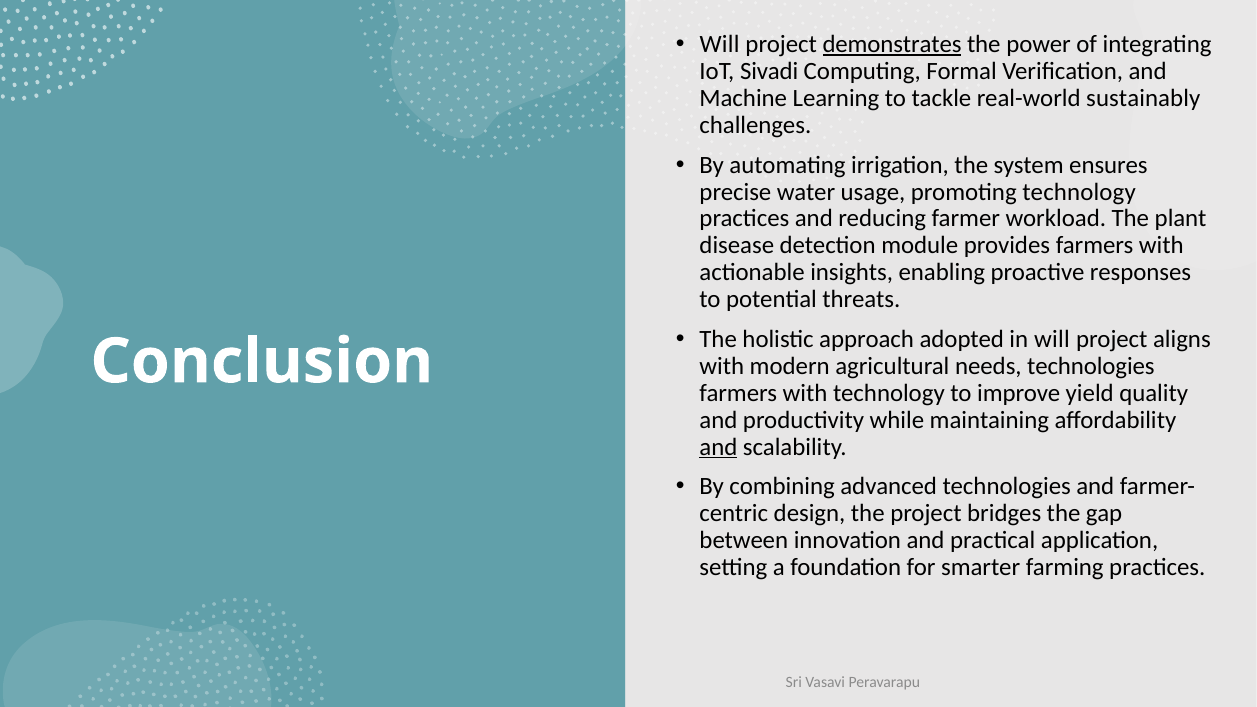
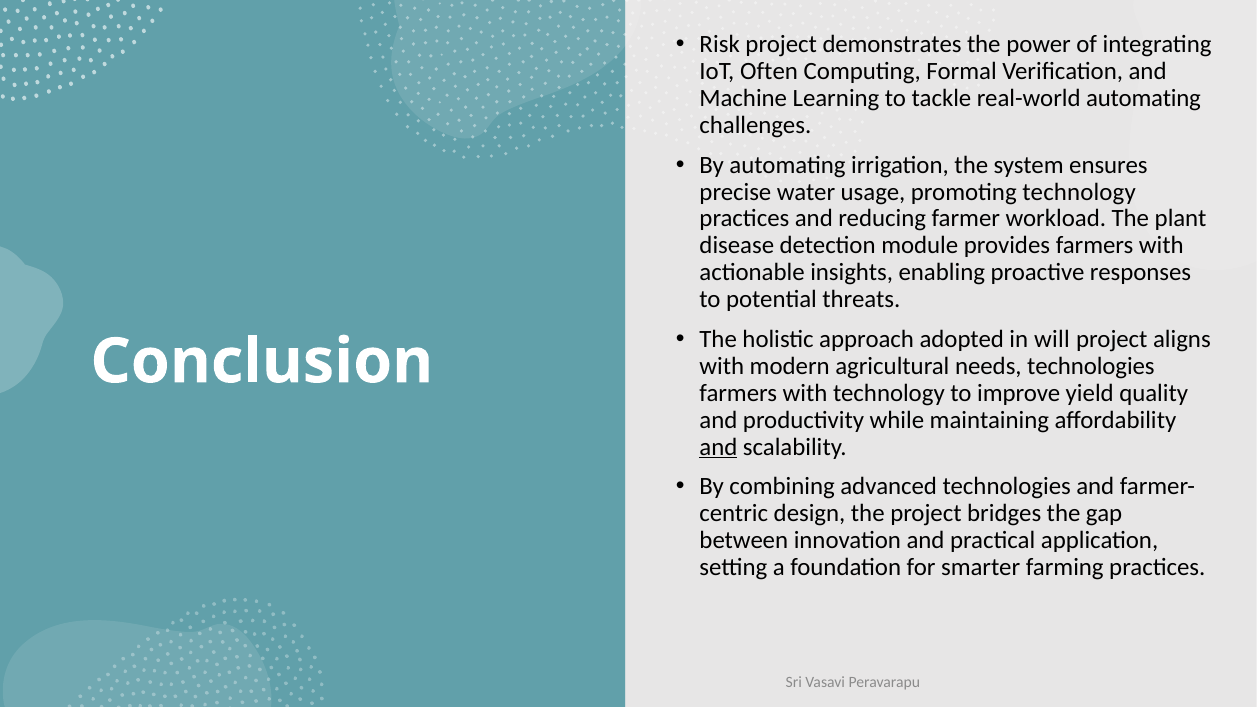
Will: Will -> Risk (720, 44)
demonstrates underline: present -> none (892, 44)
Sivadi: Sivadi -> Often (769, 71)
real-world sustainably: sustainably -> automating (1143, 98)
